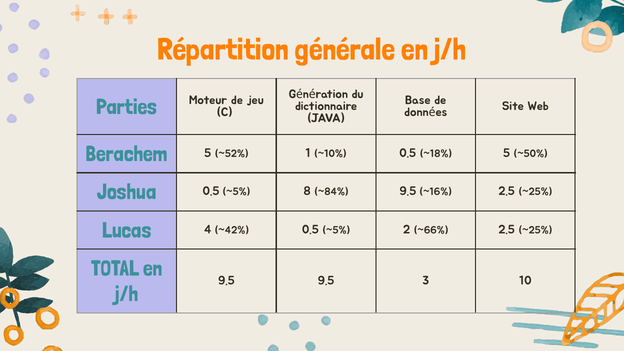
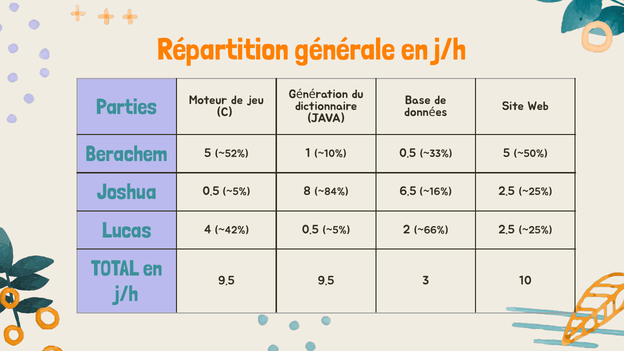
~18%: ~18% -> ~33% (436, 154)
~84% 9.5: 9.5 -> 6.5 (408, 191)
